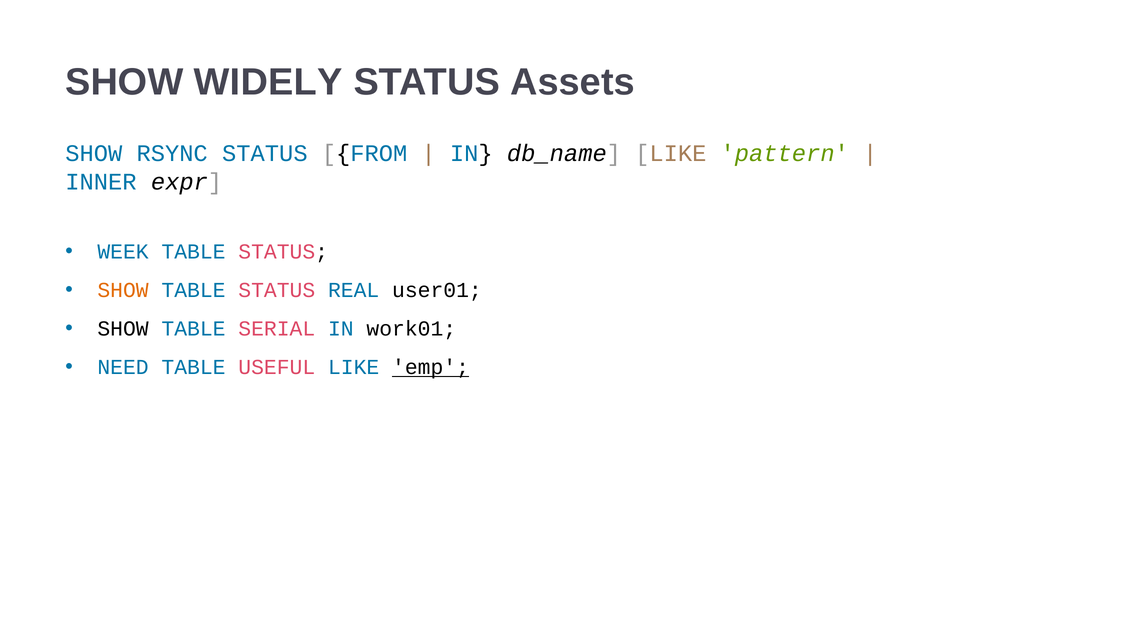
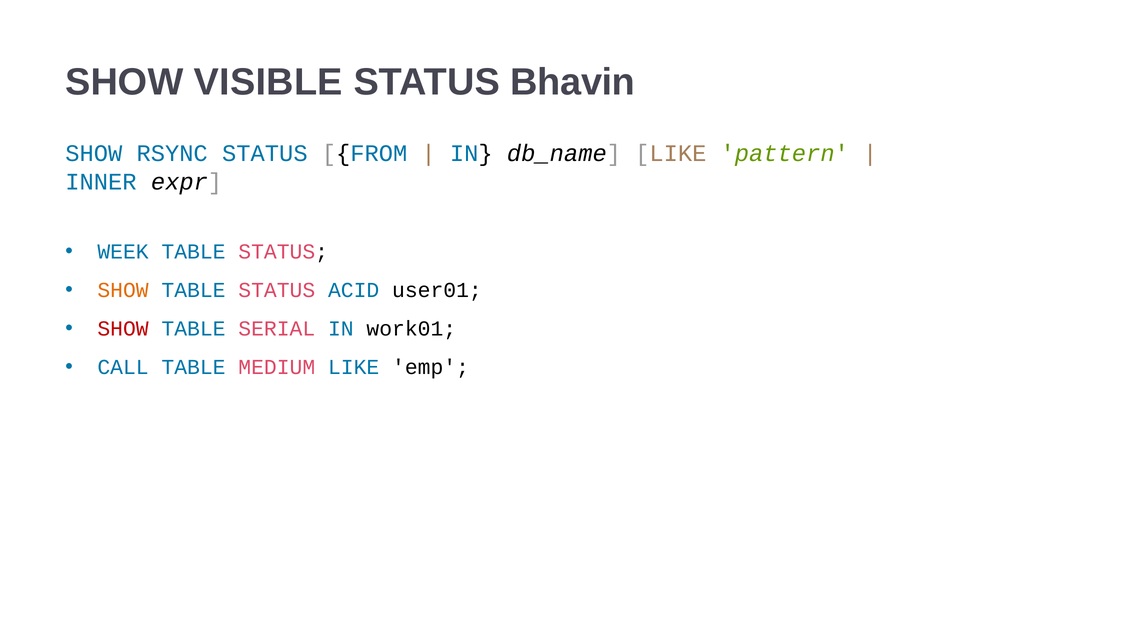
WIDELY: WIDELY -> VISIBLE (268, 82)
Assets: Assets -> Bhavin (573, 82)
REAL: REAL -> ACID (354, 290)
SHOW colour: black -> red (123, 329)
NEED: NEED -> CALL (123, 367)
USEFUL: USEFUL -> MEDIUM (277, 367)
emp underline: present -> none (431, 367)
